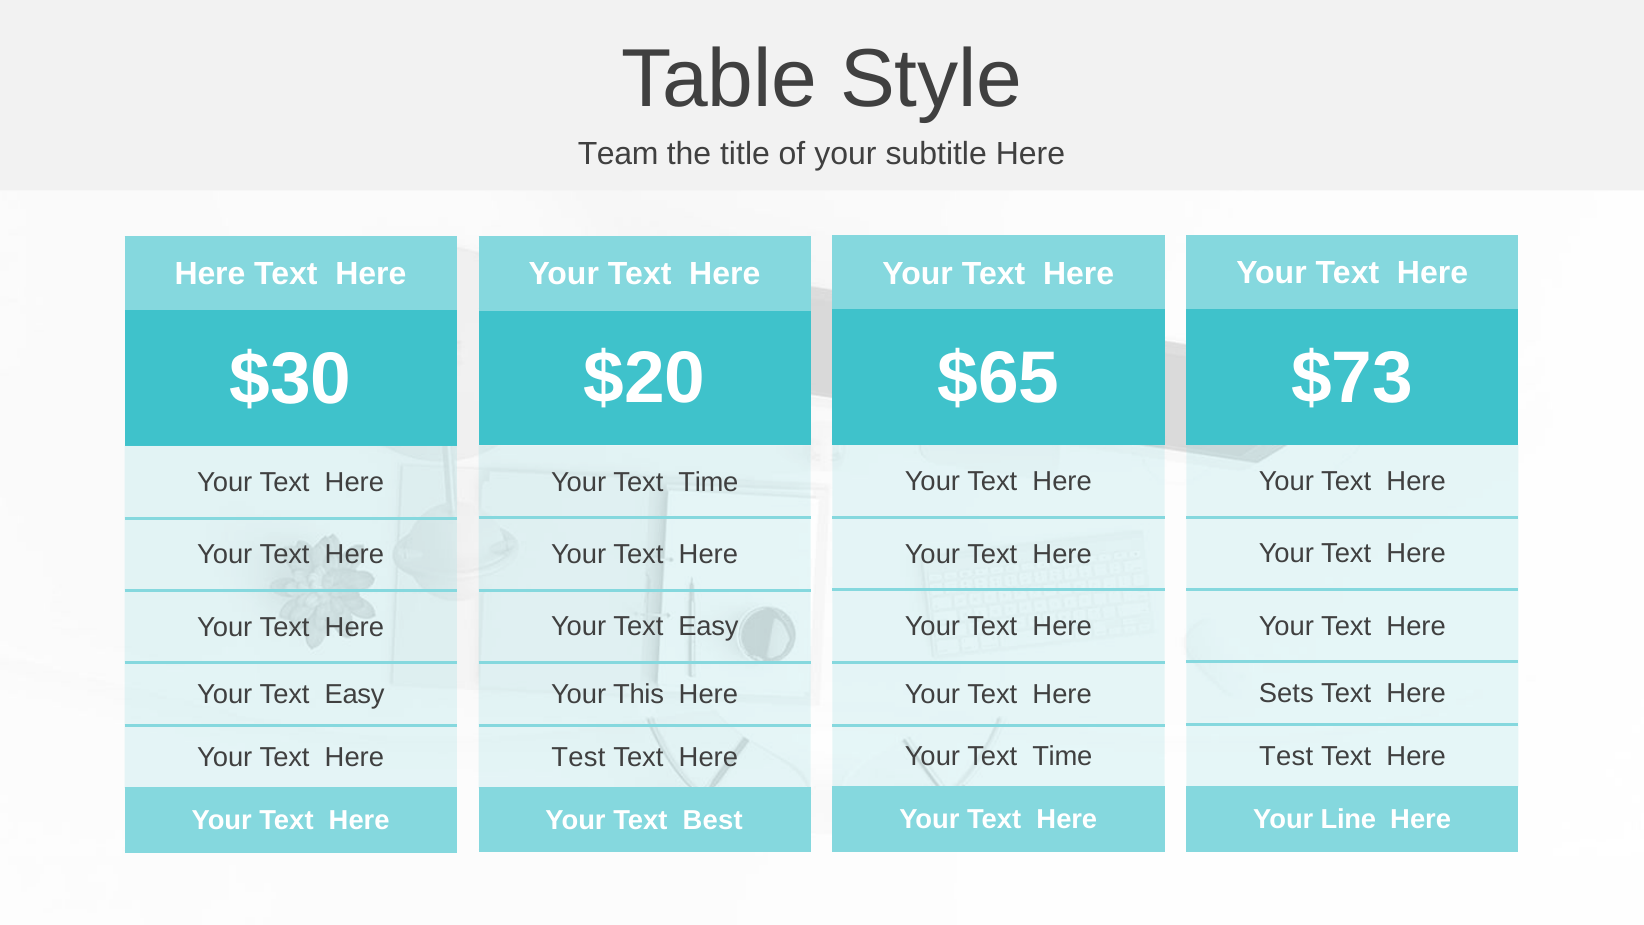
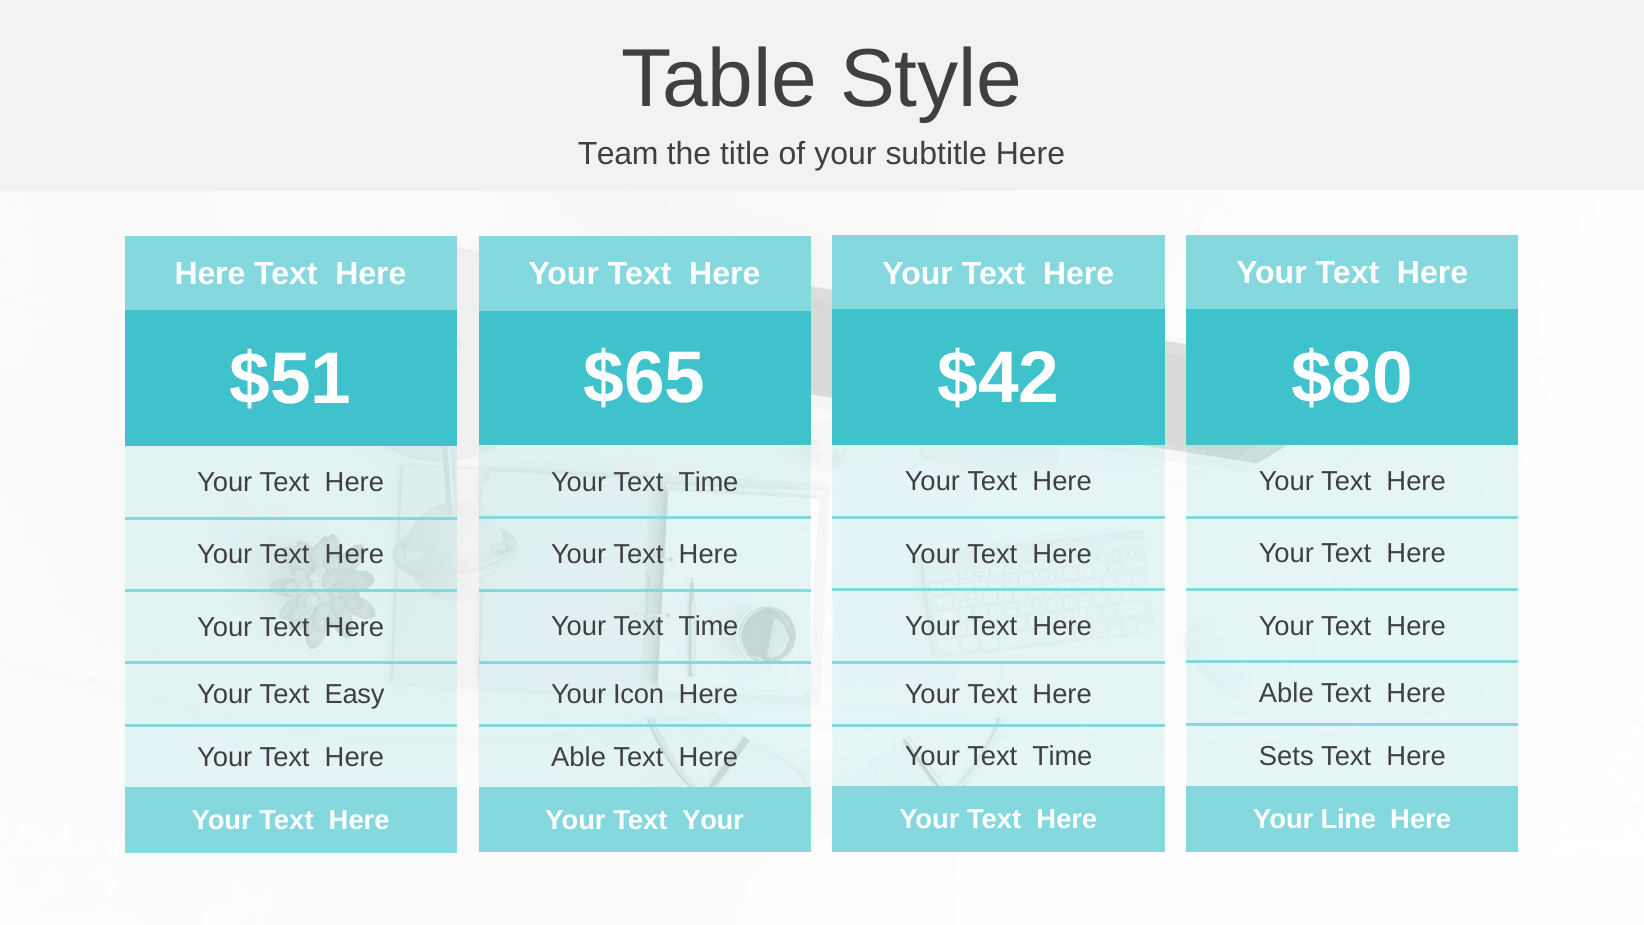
$73: $73 -> $80 (1352, 378)
$65: $65 -> $42 (998, 378)
$20: $20 -> $65 (645, 379)
$30: $30 -> $51 (291, 379)
Easy: Easy -> Time (708, 627)
Sets: Sets -> Able (1286, 694)
This: This -> Icon (639, 694)
Test: Test -> Sets (1286, 756)
Test: Test -> Able (579, 757)
Text Best: Best -> Your (713, 820)
